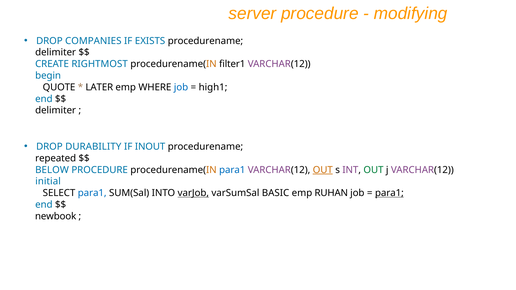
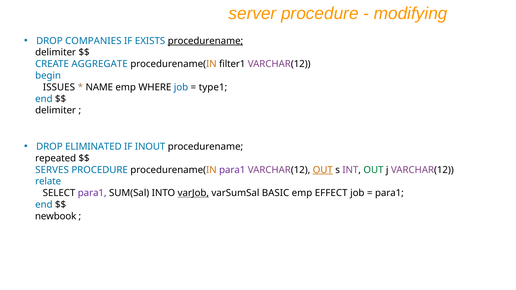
procedurename underline: none -> present (205, 41)
RIGHTMOST: RIGHTMOST -> AGGREGATE (100, 64)
QUOTE: QUOTE -> ISSUES (59, 87)
LATER: LATER -> NAME (99, 87)
high1: high1 -> type1 (213, 87)
DURABILITY: DURABILITY -> ELIMINATED (93, 147)
BELOW: BELOW -> SERVES (52, 170)
para1 colour: blue -> purple (232, 170)
initial: initial -> relate (48, 182)
para1 colour: blue -> purple (92, 193)
RUHAN: RUHAN -> EFFECT (331, 193)
para1 underline: present -> none (389, 193)
